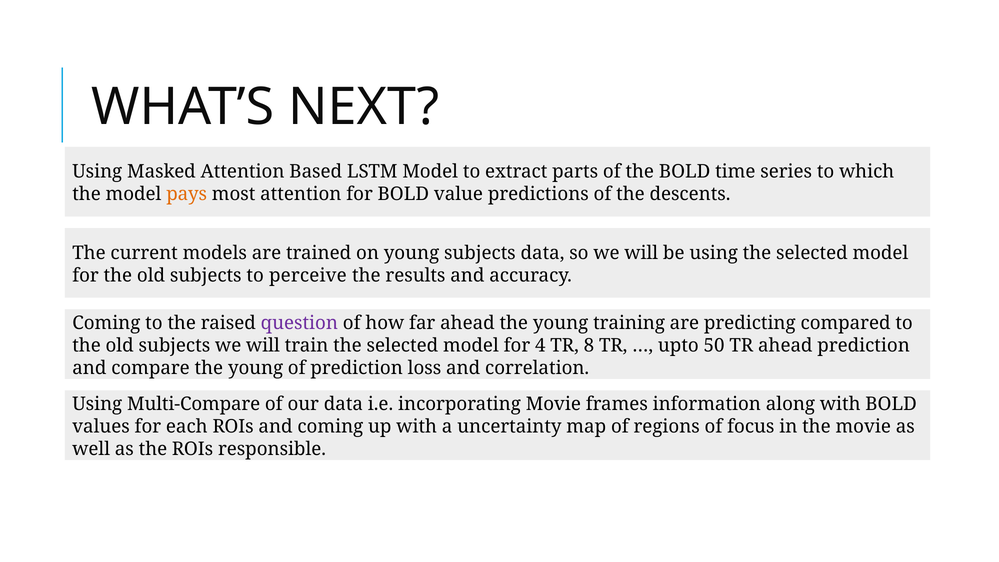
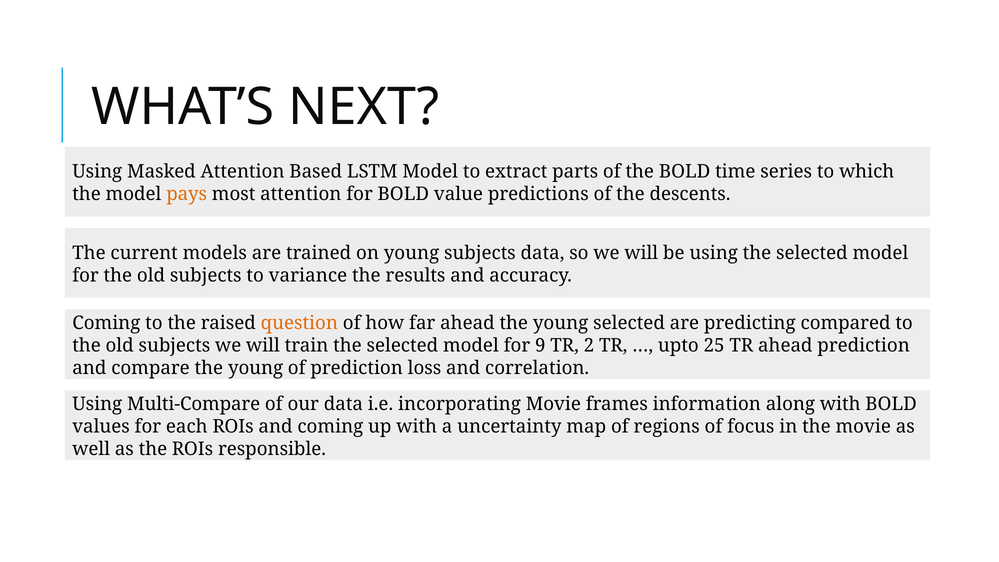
perceive: perceive -> variance (308, 275)
question colour: purple -> orange (299, 323)
young training: training -> selected (629, 323)
4: 4 -> 9 (540, 345)
8: 8 -> 2 (589, 345)
50: 50 -> 25 (714, 345)
